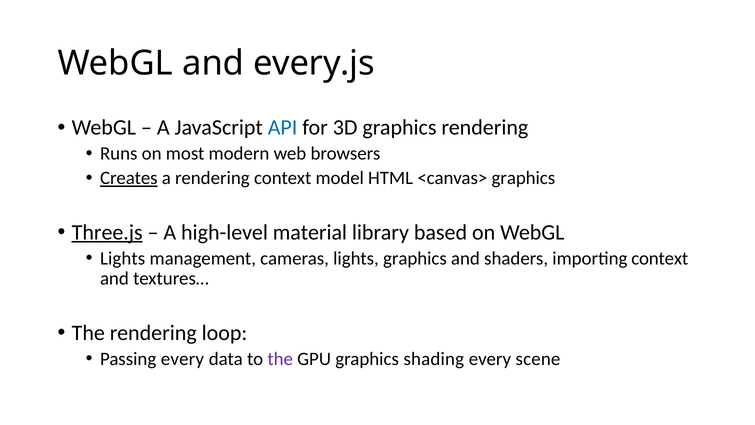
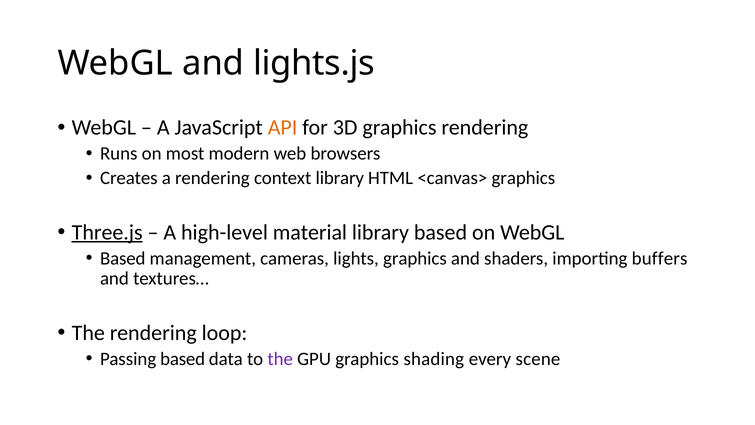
every.js: every.js -> lights.js (314, 63)
API colour: blue -> orange (283, 128)
Creates underline: present -> none (129, 178)
context model: model -> library (340, 178)
Lights: Lights -> Based (123, 258)
importing context: context -> buffers (660, 258)
Passing every: every -> based (183, 359)
